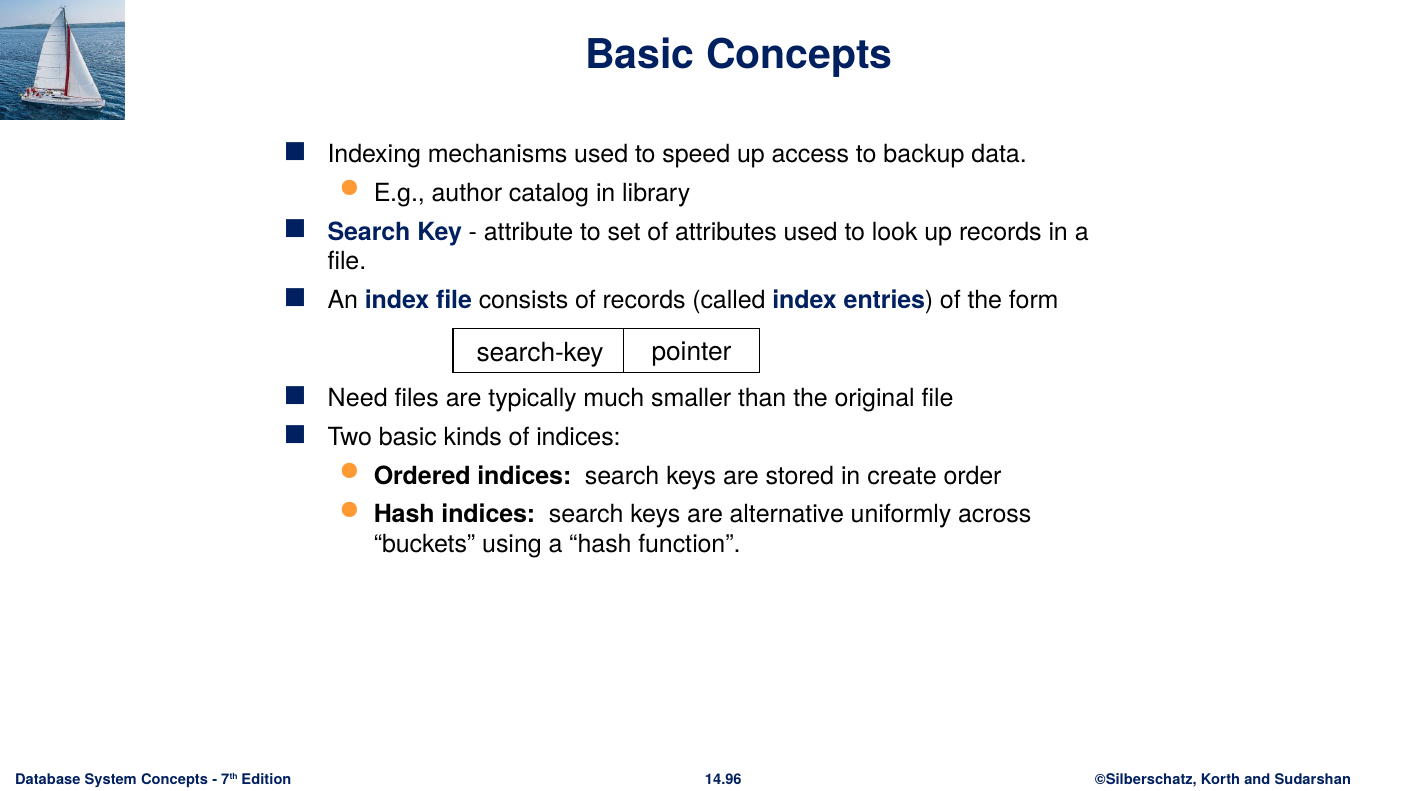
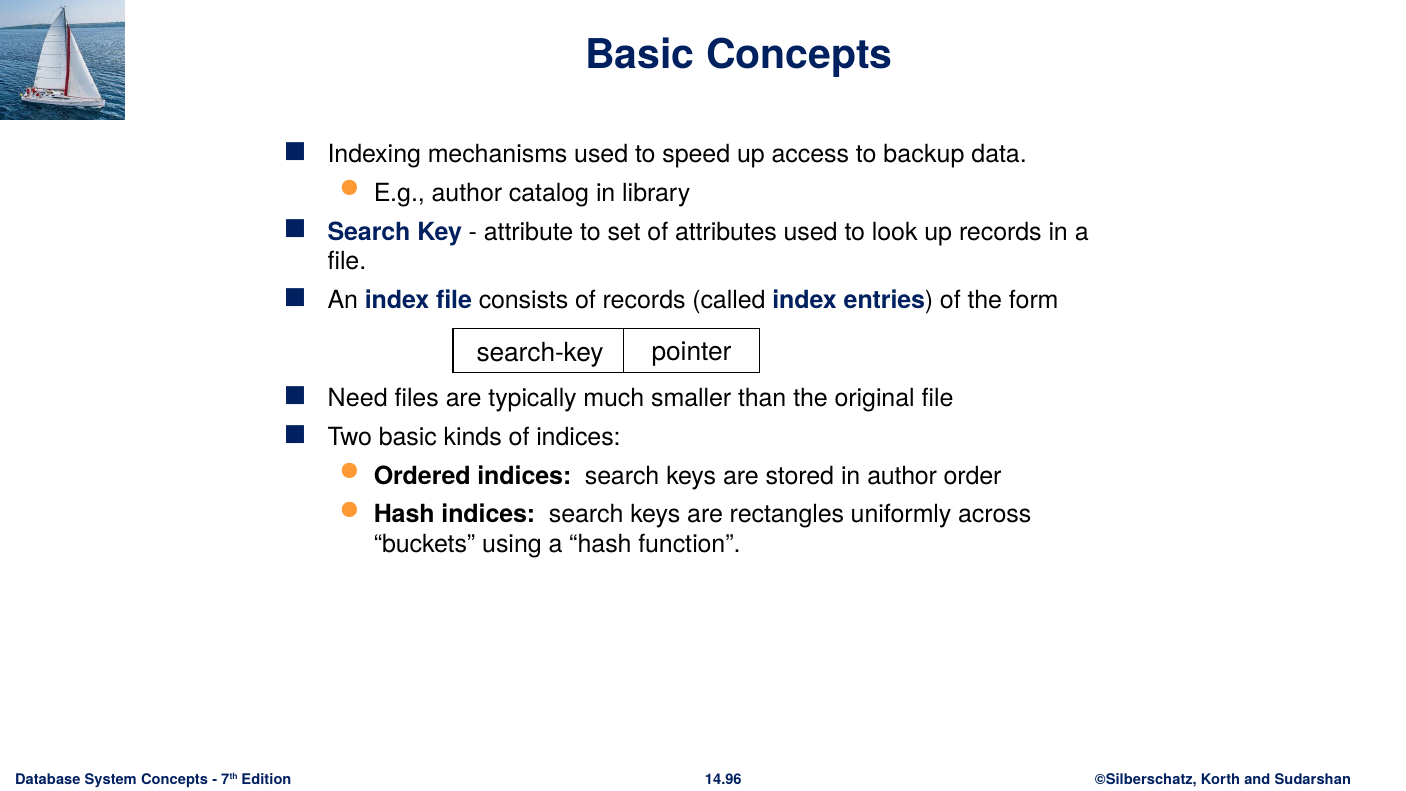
in create: create -> author (902, 476)
alternative: alternative -> rectangles (787, 514)
